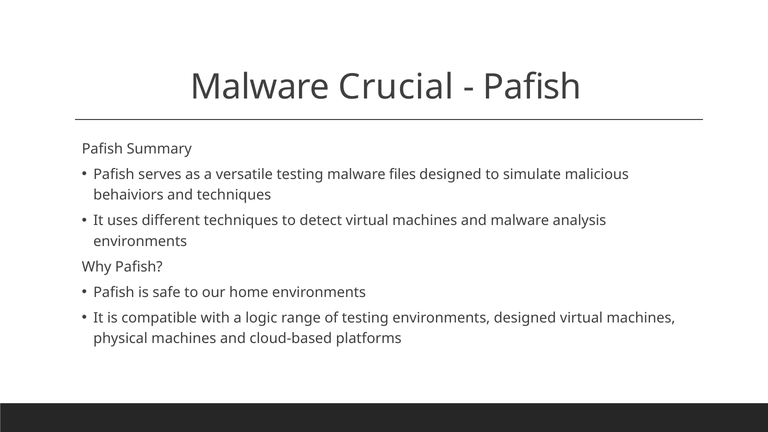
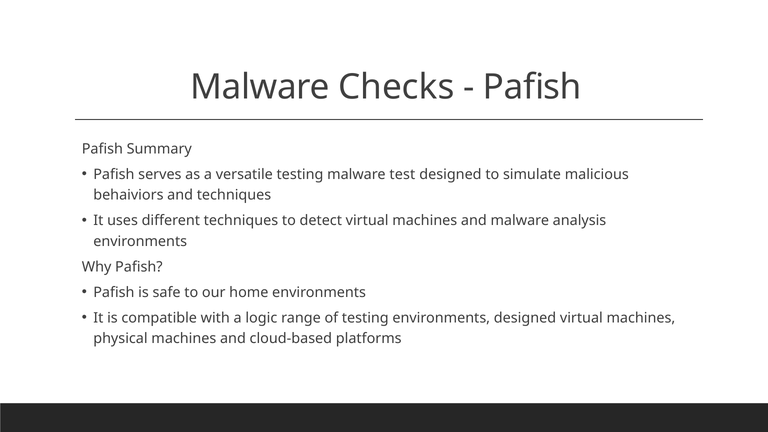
Crucial: Crucial -> Checks (396, 87)
files: files -> test (402, 174)
